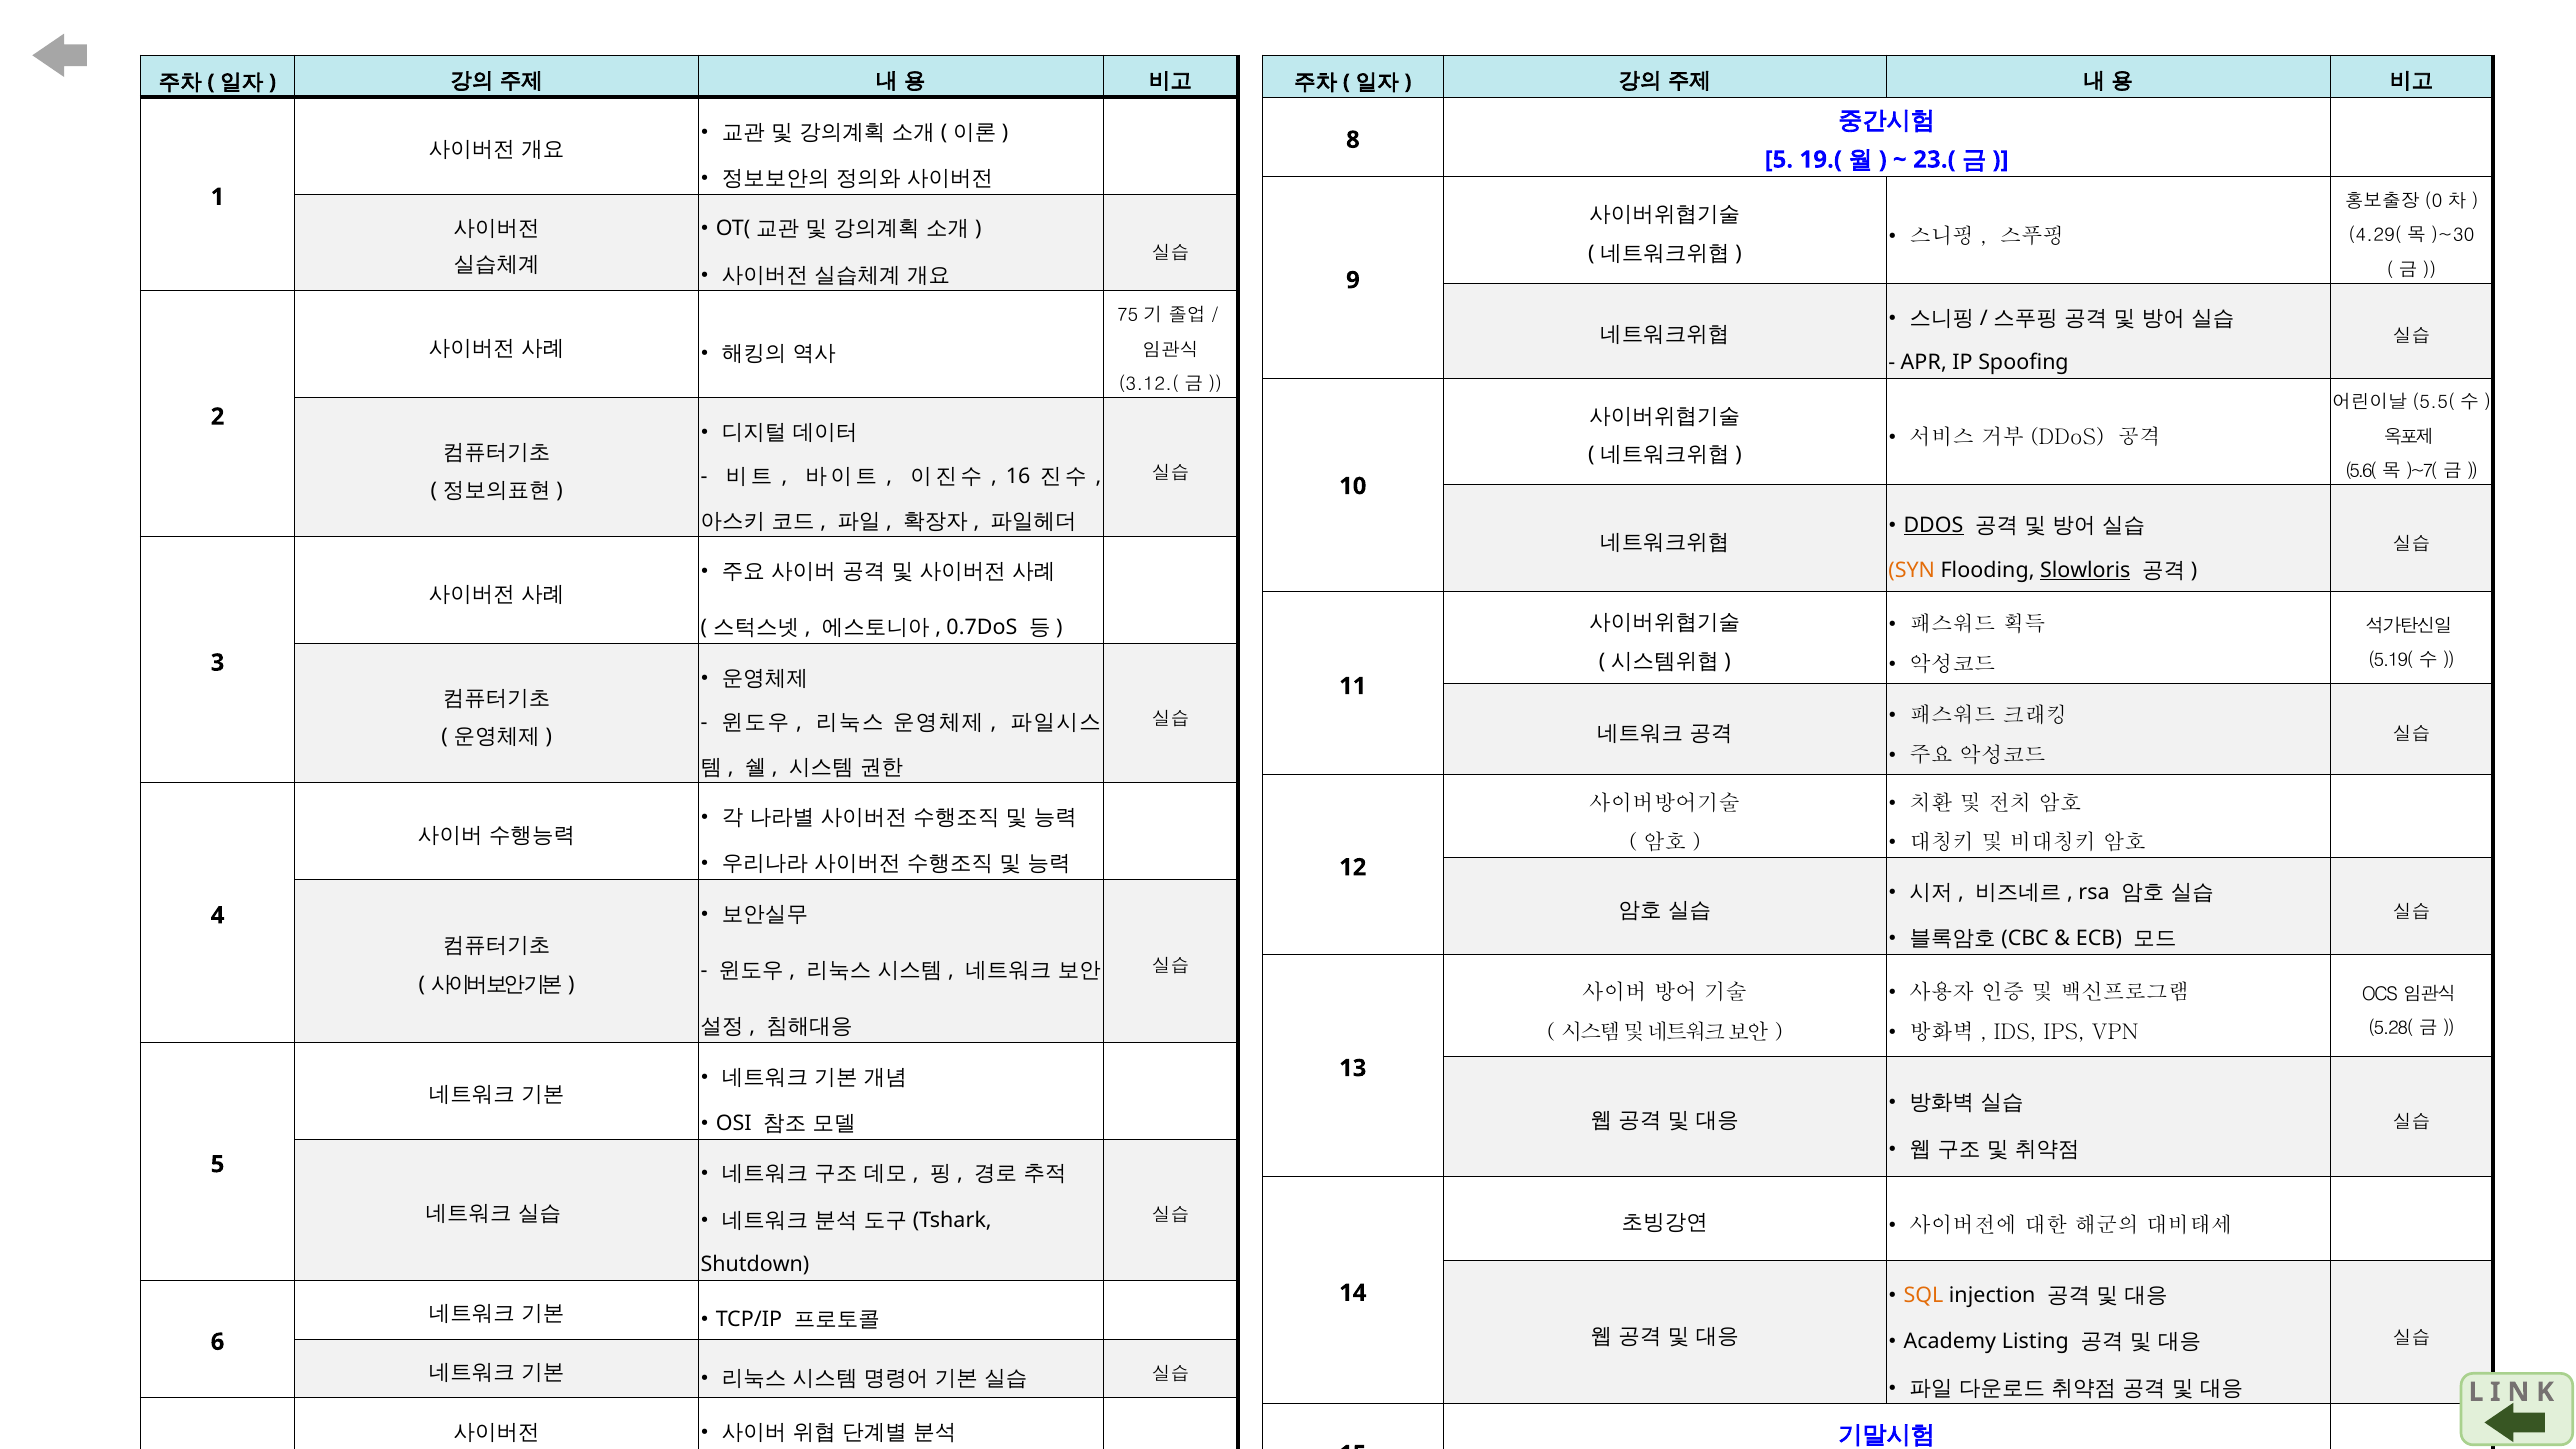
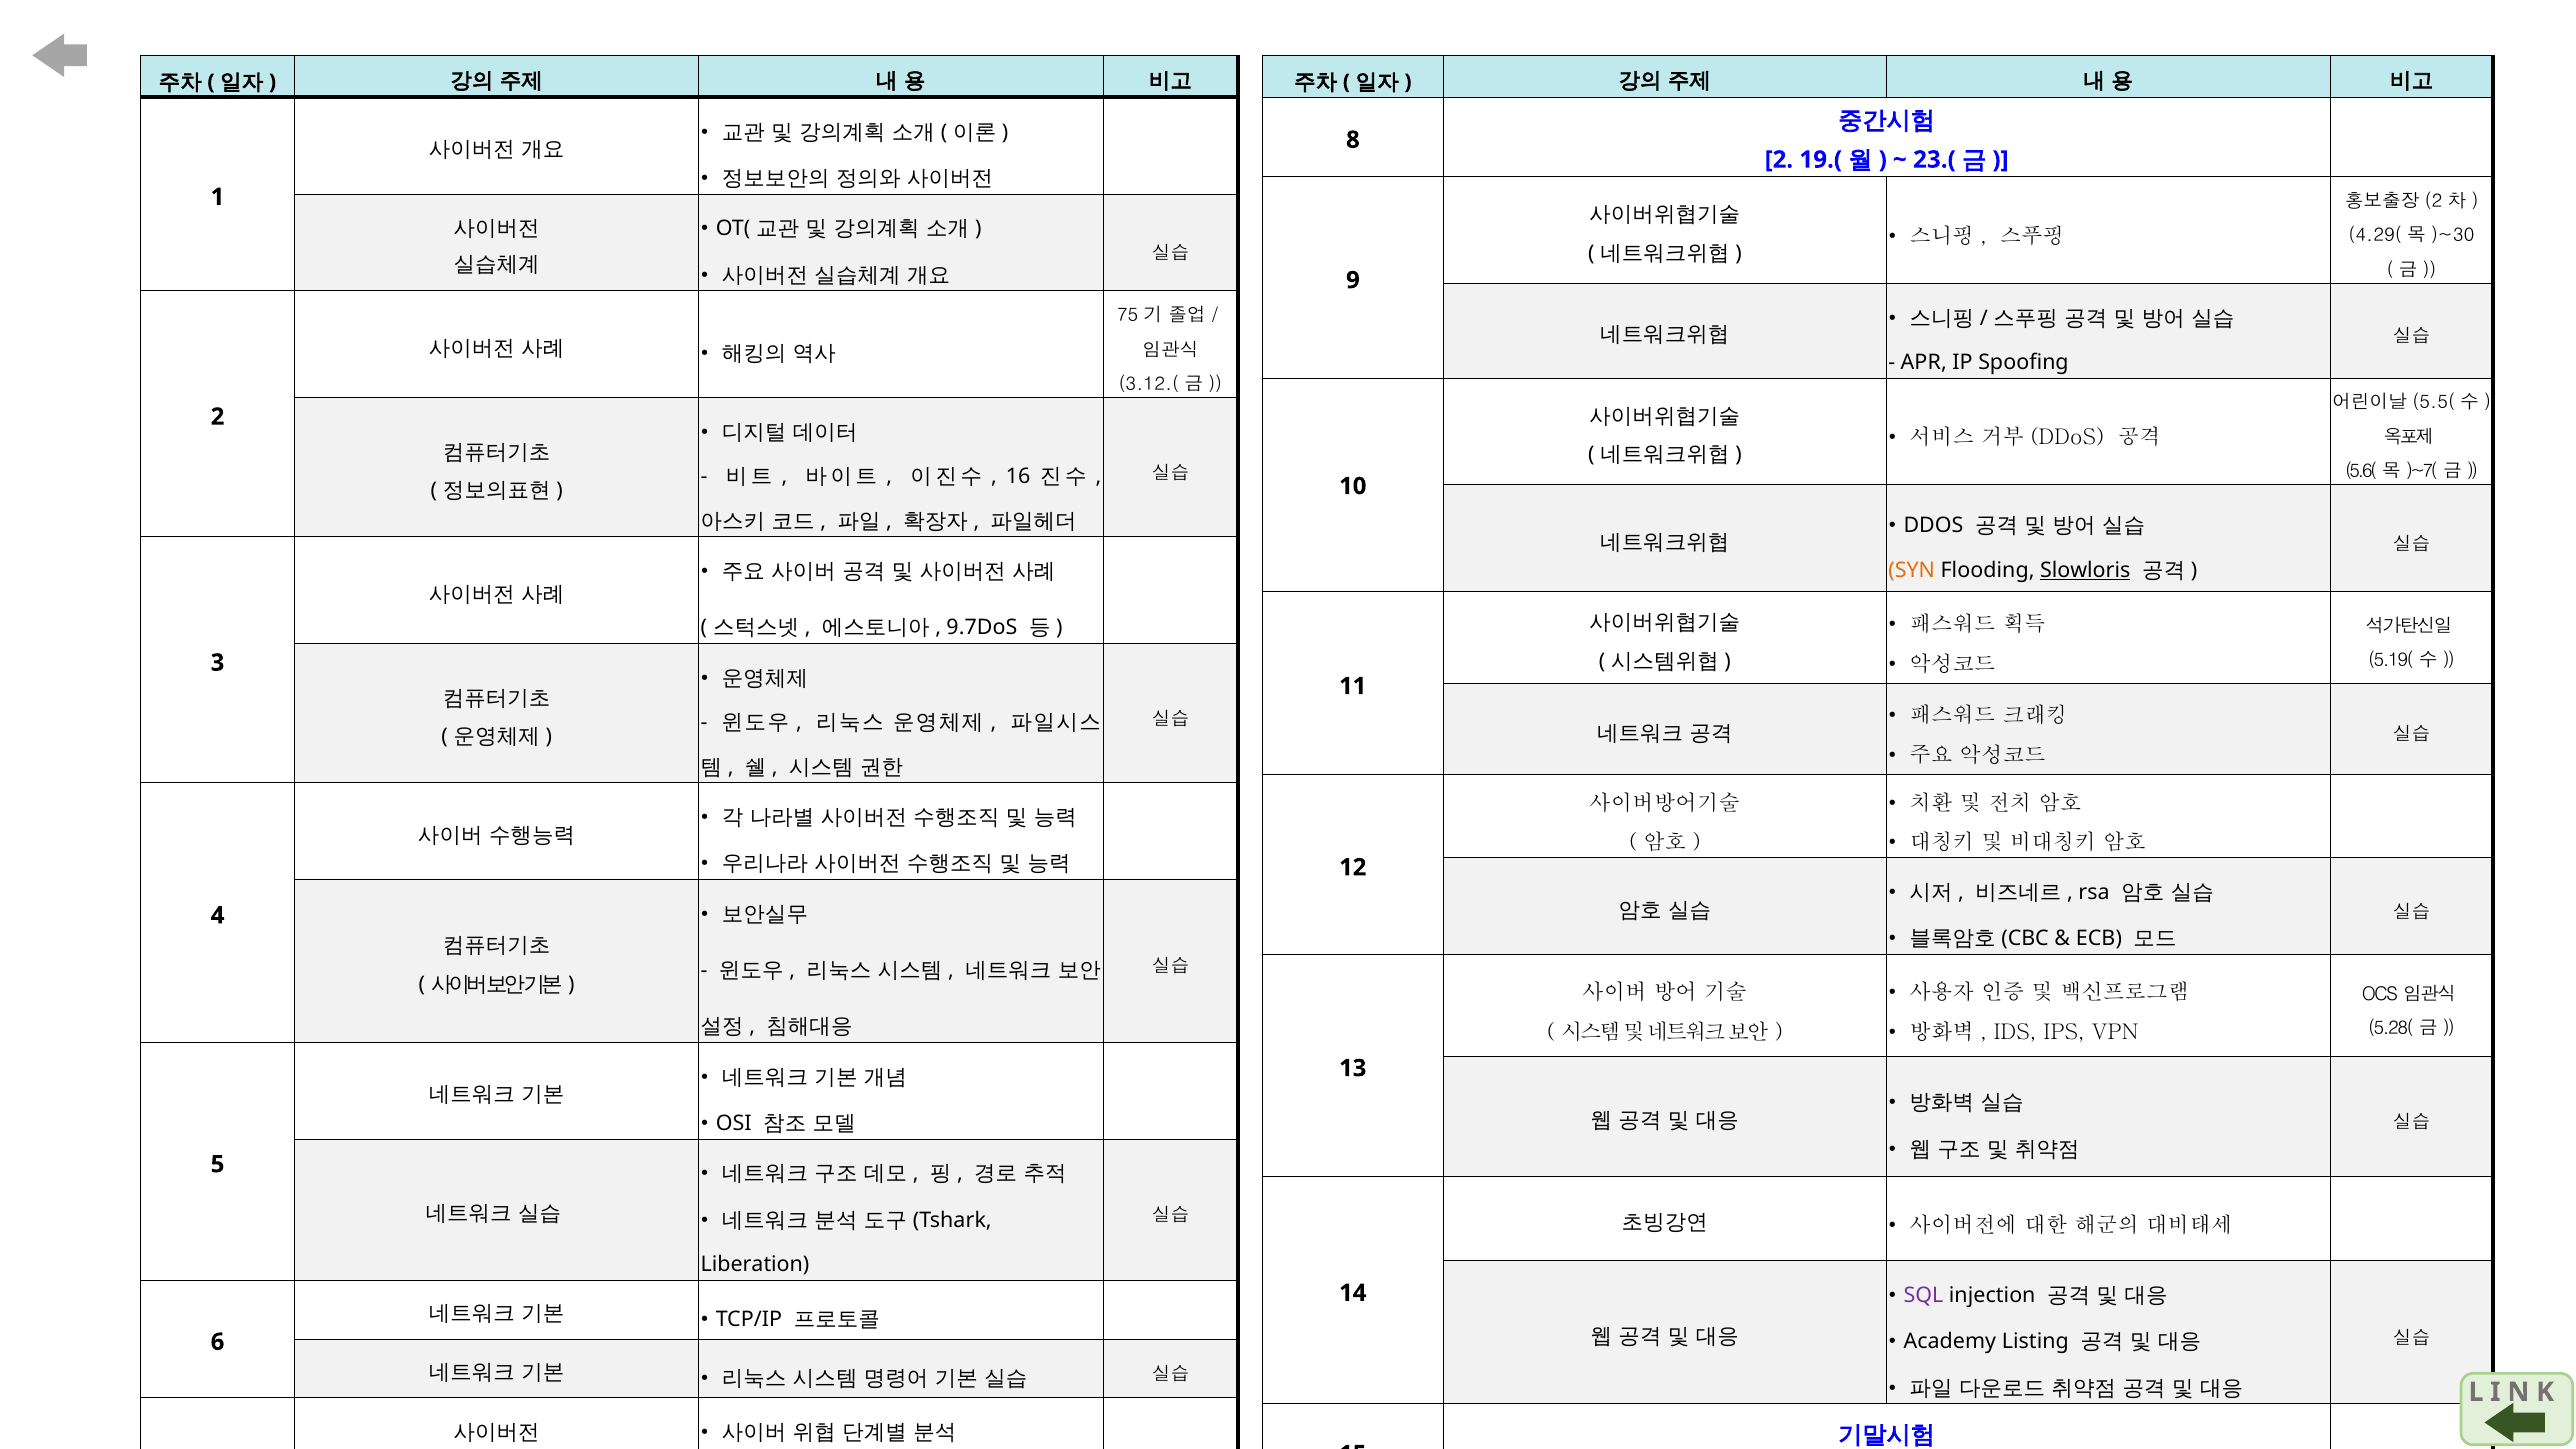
5: 5 -> 2 (1779, 160)
0: 0 -> 2 (2434, 201)
DDOS underline: present -> none (1934, 526)
0.7DoS: 0.7DoS -> 9.7DoS (982, 628)
Shutdown: Shutdown -> Liberation (755, 1265)
SQL colour: orange -> purple (1923, 1295)
